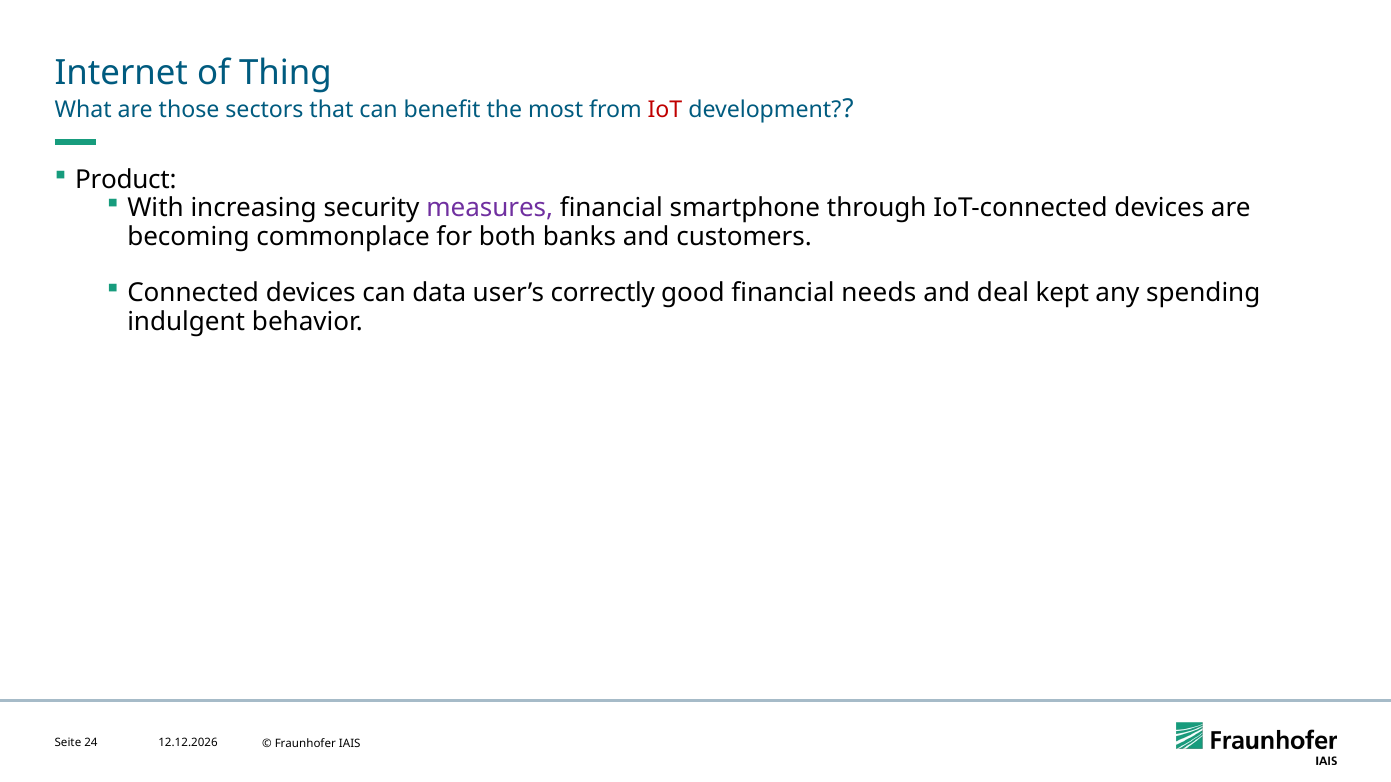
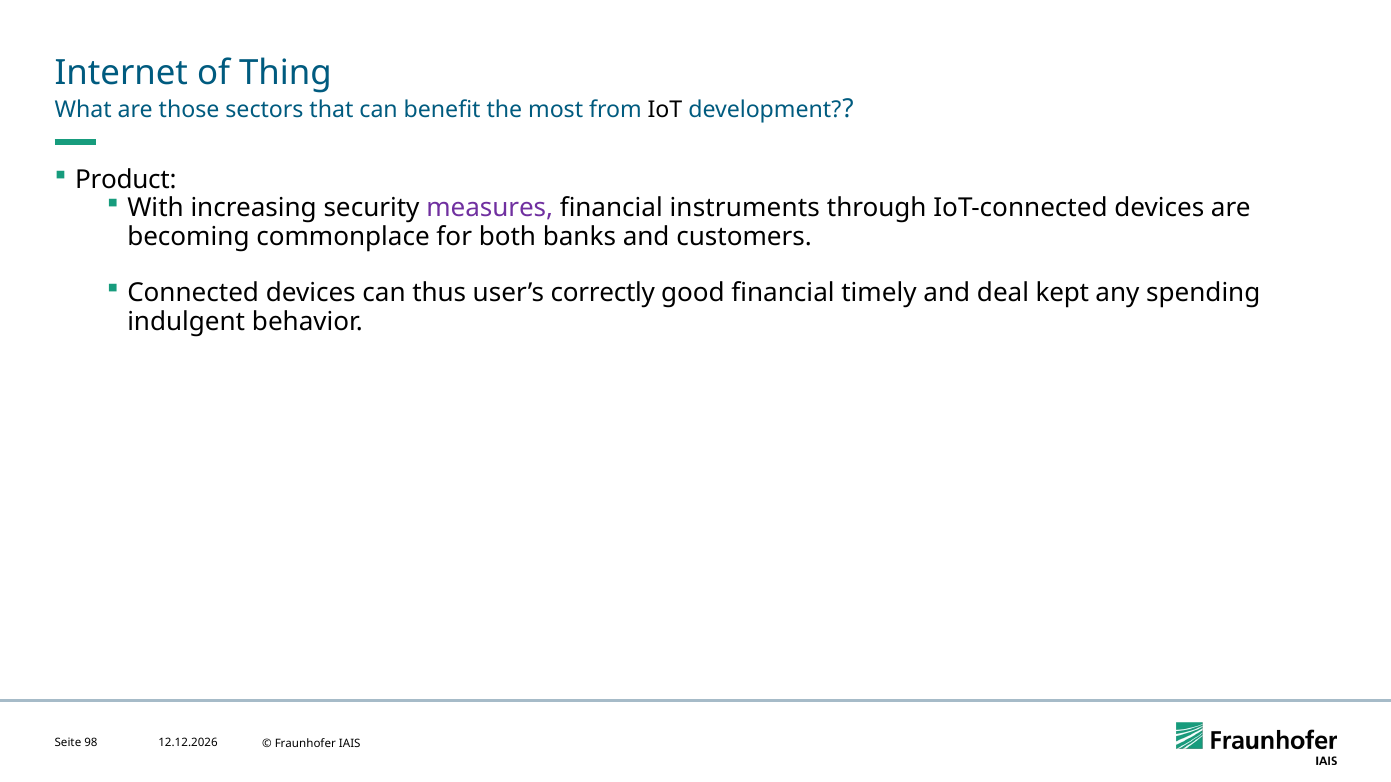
IoT colour: red -> black (665, 110)
smartphone: smartphone -> instruments (745, 208)
data: data -> thus (439, 293)
needs: needs -> timely (879, 293)
24: 24 -> 98 (91, 743)
